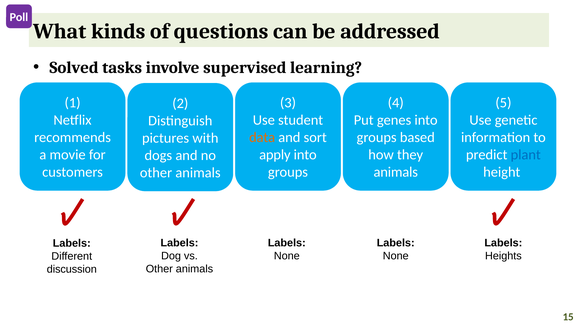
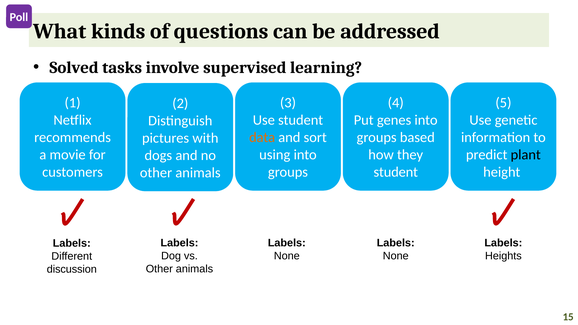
apply: apply -> using (275, 155)
plant colour: blue -> black (526, 155)
animals: animals -> student (396, 172)
